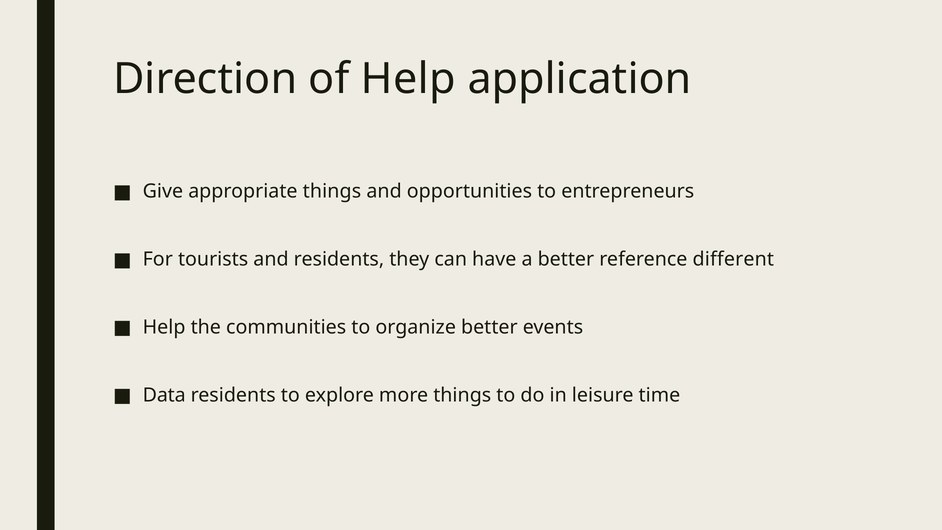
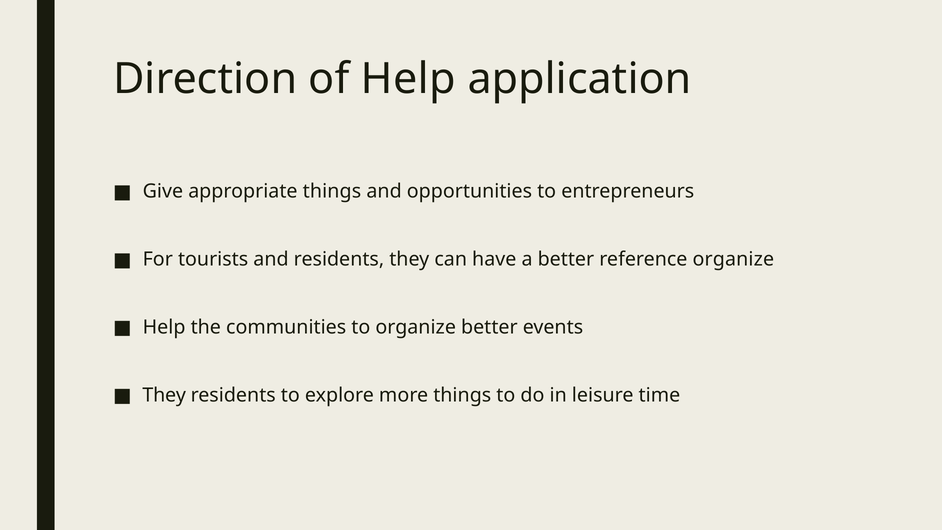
reference different: different -> organize (733, 259)
Data: Data -> They (164, 395)
